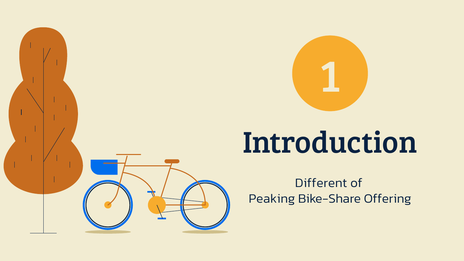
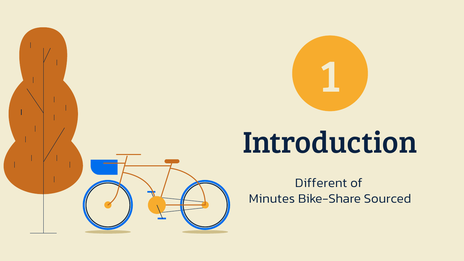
Peaking: Peaking -> Minutes (272, 198)
Offering: Offering -> Sourced (388, 198)
